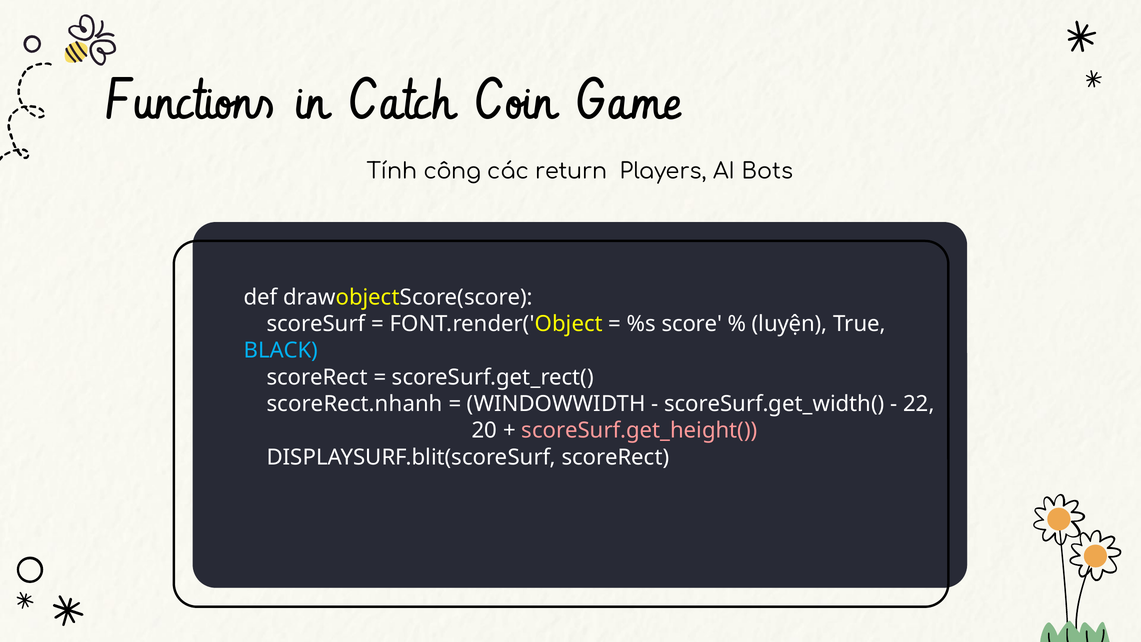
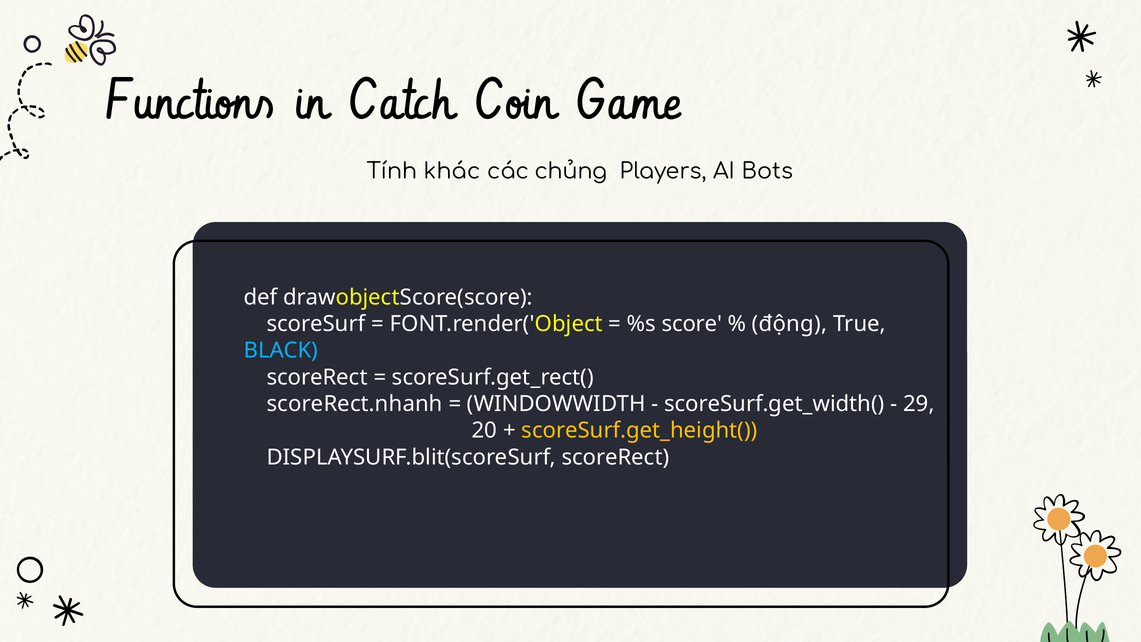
công: công -> khác (452, 171)
return: return -> chủng (571, 171)
luyện: luyện -> động (789, 324)
22: 22 -> 29 (919, 404)
scoreSurf.get_height( colour: pink -> yellow (639, 430)
